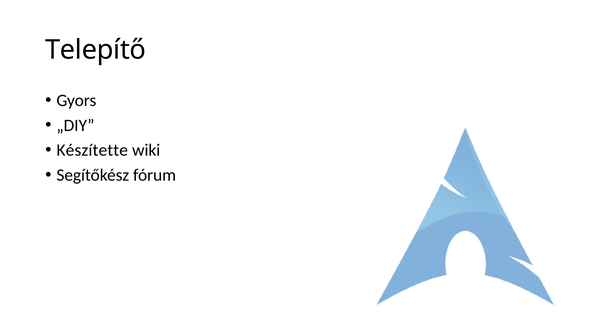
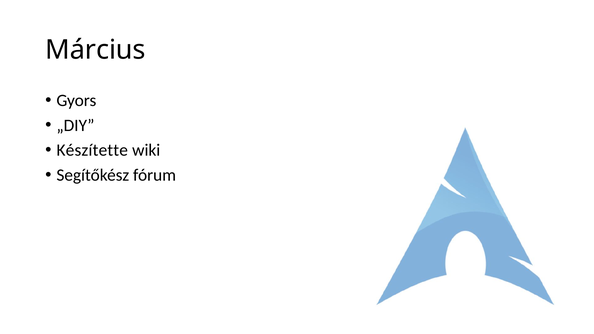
Telepítő: Telepítő -> Március (95, 50)
